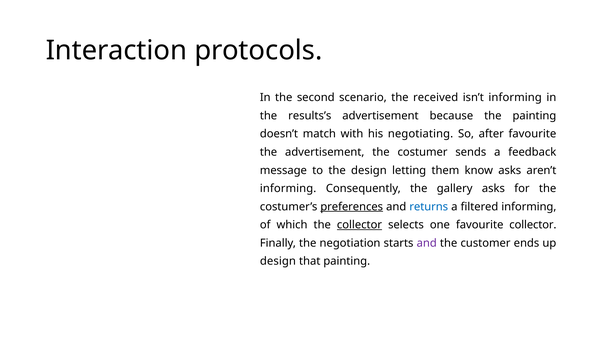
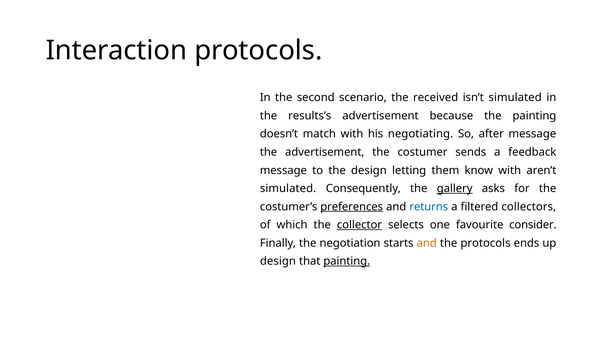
isn’t informing: informing -> simulated (515, 98)
after favourite: favourite -> message (532, 134)
know asks: asks -> with (510, 170)
informing: informing -> simulated (288, 188)
gallery underline: none -> present (455, 188)
filtered informing: informing -> collectors (529, 207)
favourite collector: collector -> consider (533, 225)
and colour: purple -> orange (427, 243)
the customer: customer -> protocols (486, 243)
painting underline: none -> present (347, 261)
